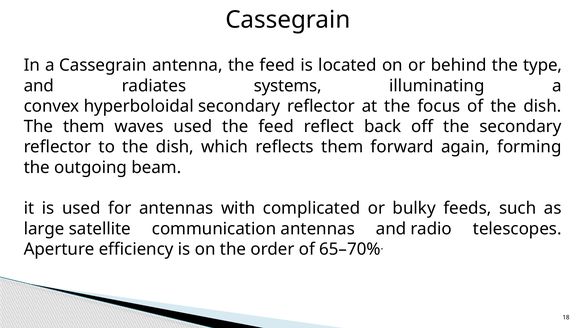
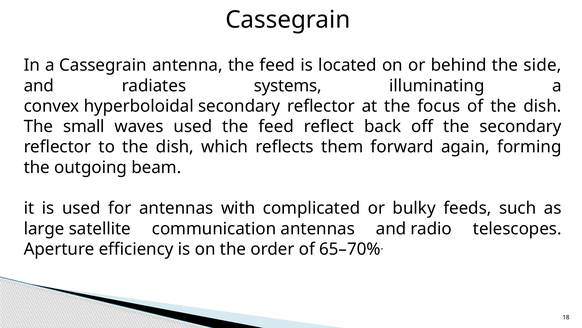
type: type -> side (542, 65)
The them: them -> small (84, 126)
